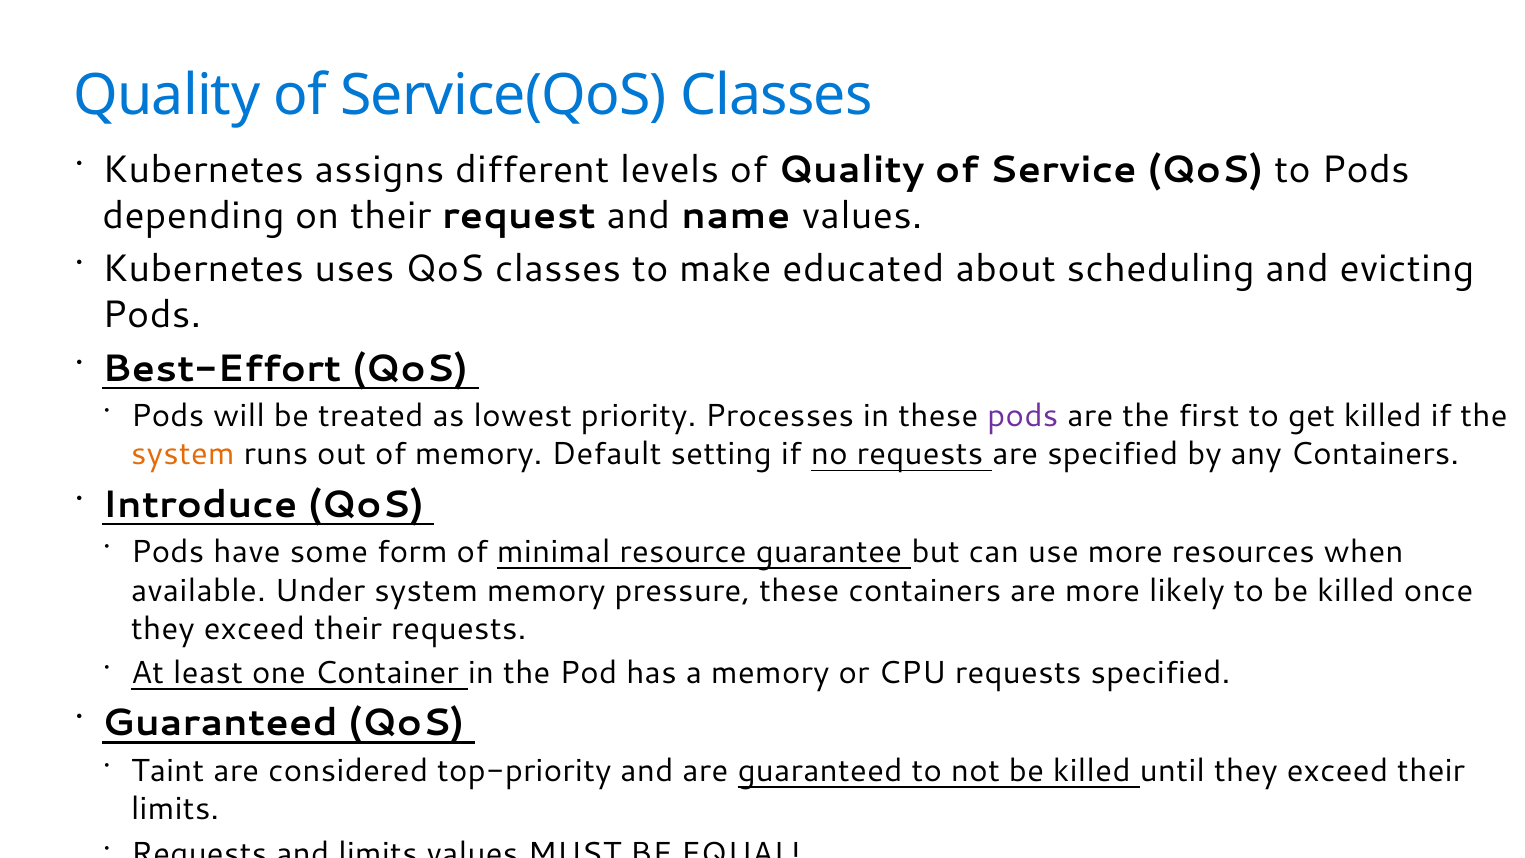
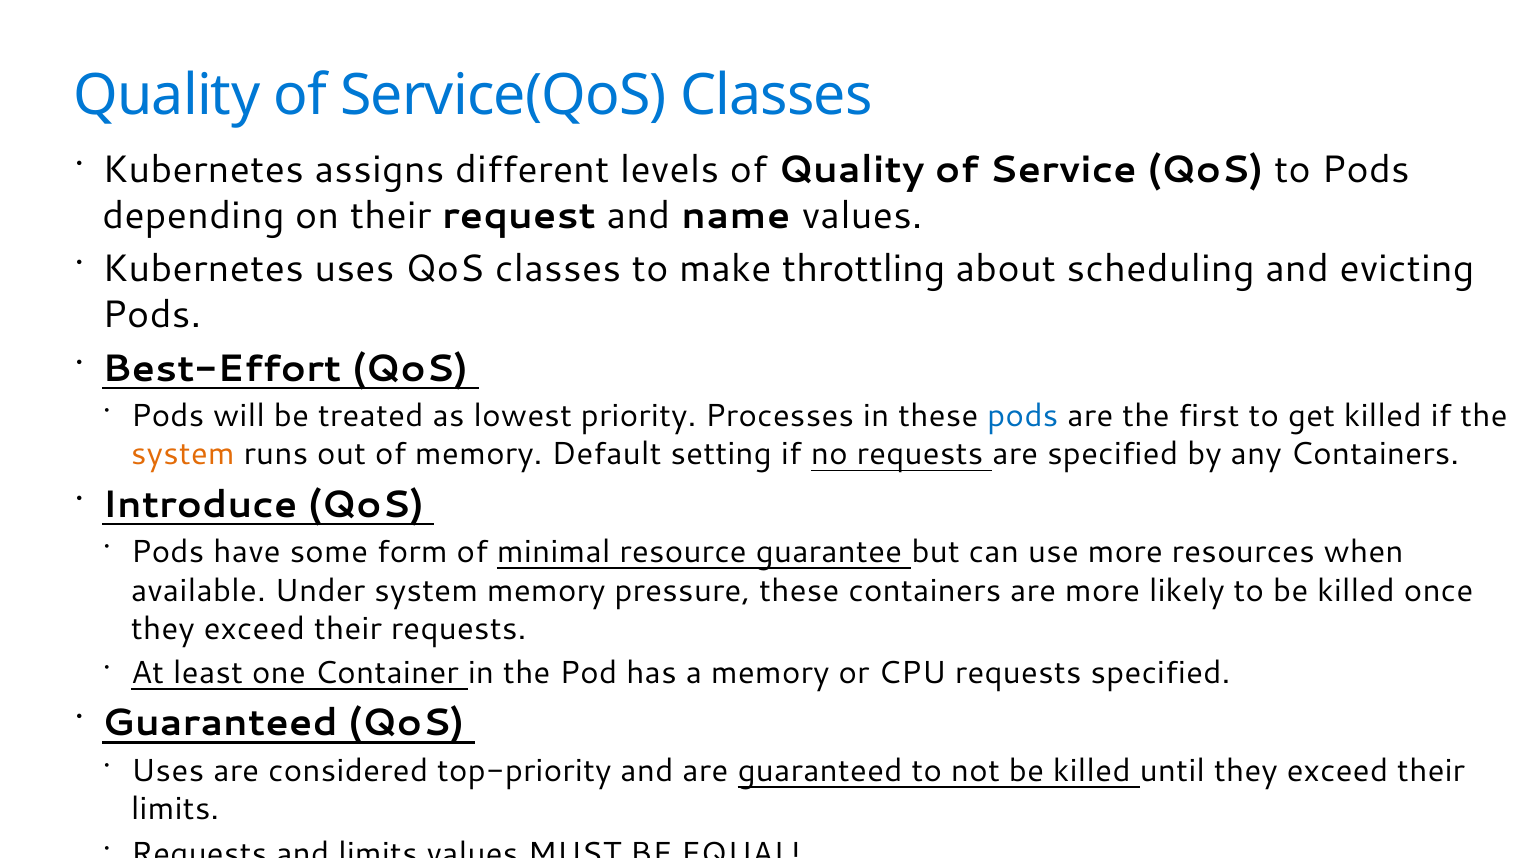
educated: educated -> throttling (864, 269)
pods colour: purple -> blue (1023, 416)
Taint: Taint -> Uses (168, 771)
